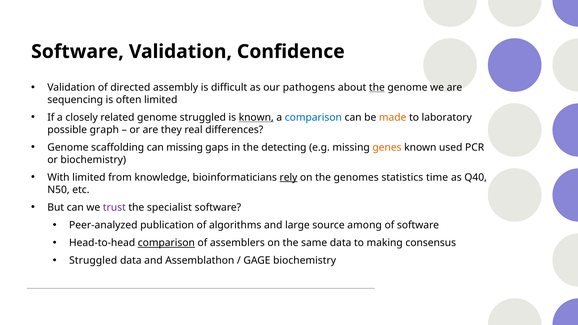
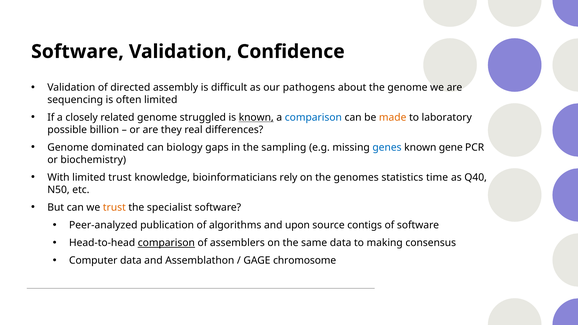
the underline: present -> none (377, 87)
graph: graph -> billion (104, 130)
scaffolding: scaffolding -> dominated (118, 147)
can missing: missing -> biology (184, 147)
detecting: detecting -> sampling (284, 147)
genes colour: orange -> blue (387, 147)
used: used -> gene (451, 147)
limited from: from -> trust (120, 177)
rely underline: present -> none (288, 177)
trust colour: purple -> orange (114, 207)
large: large -> upon (297, 225)
among: among -> contigs (365, 225)
Struggled: Struggled -> Computer (93, 261)
GAGE biochemistry: biochemistry -> chromosome (305, 261)
